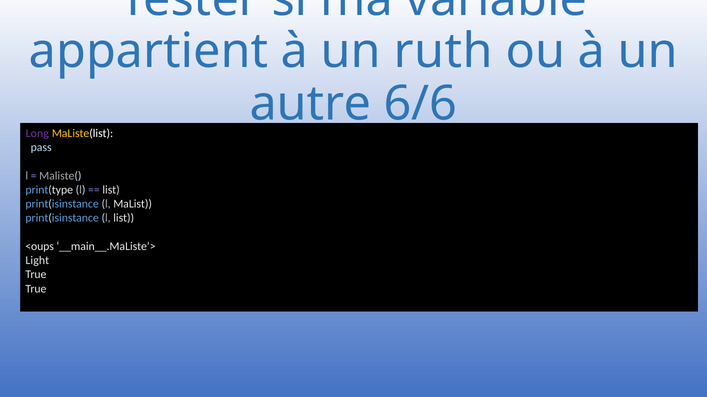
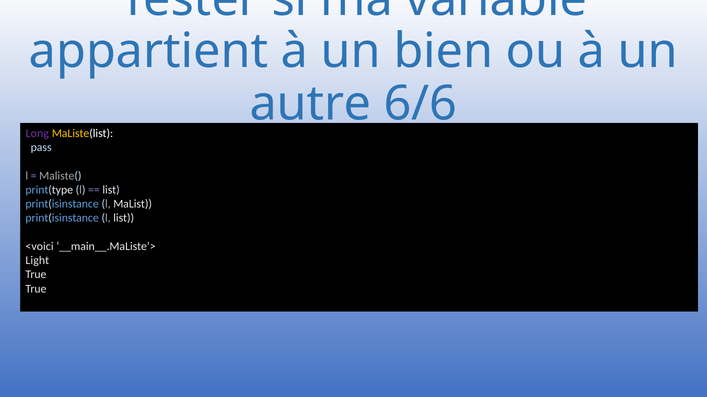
ruth: ruth -> bien (443, 52)
<oups: <oups -> <voici (40, 247)
